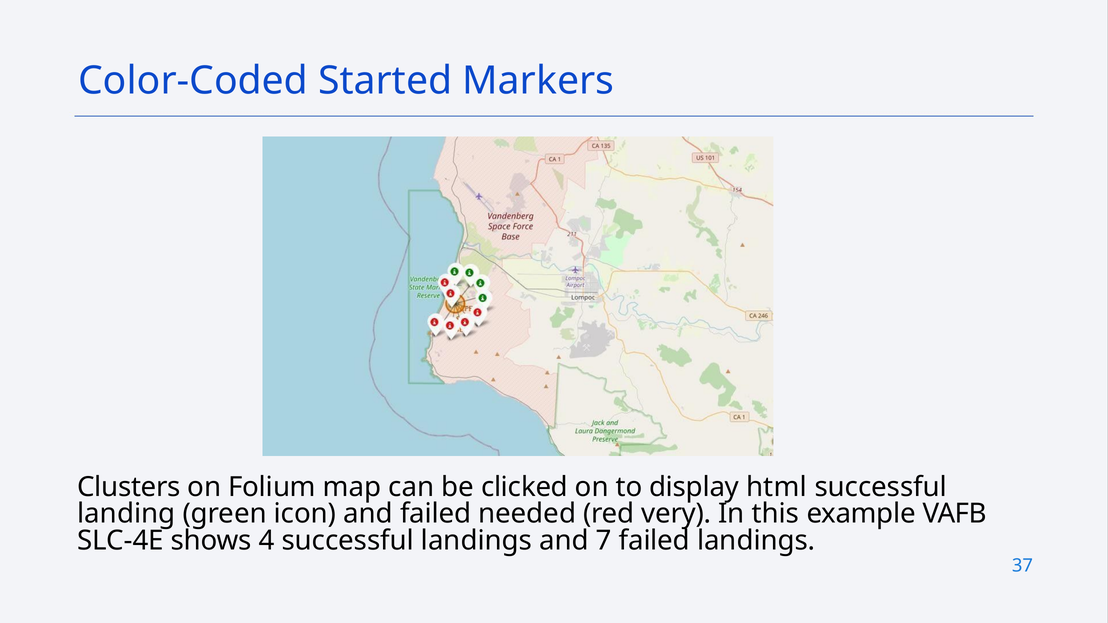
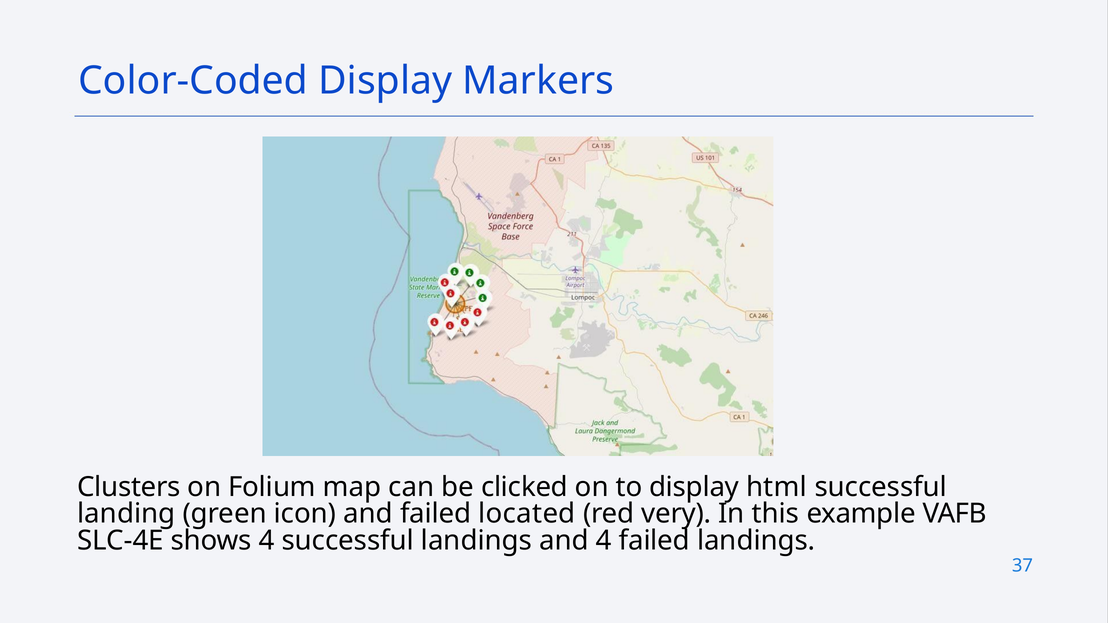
Color-Coded Started: Started -> Display (385, 81)
needed: needed -> located (527, 514)
and 7: 7 -> 4 (604, 541)
